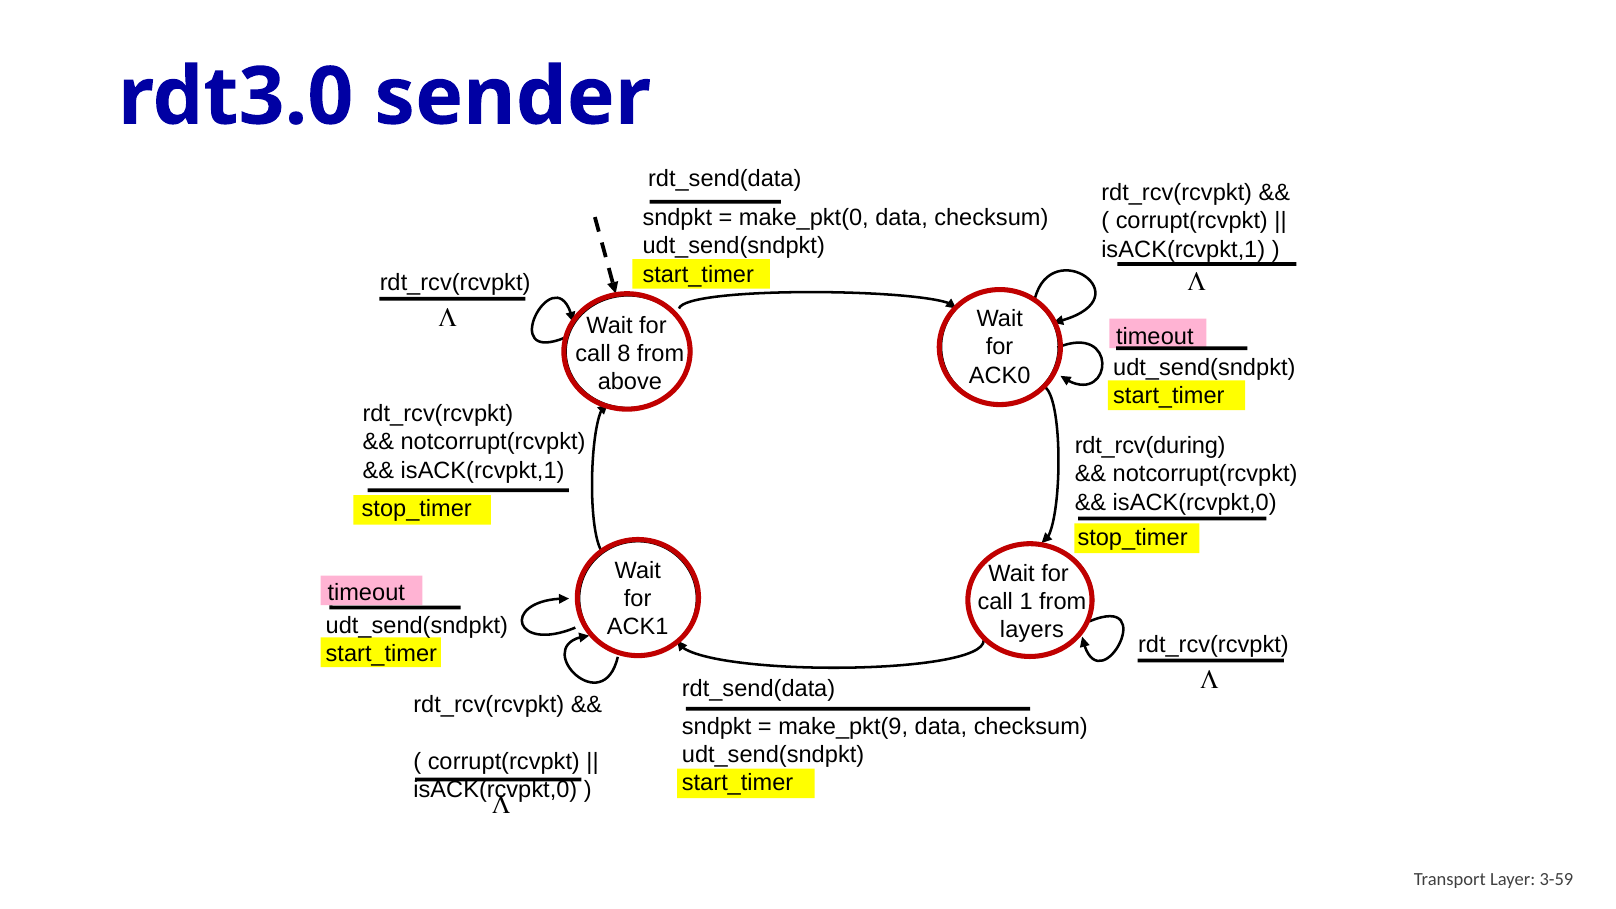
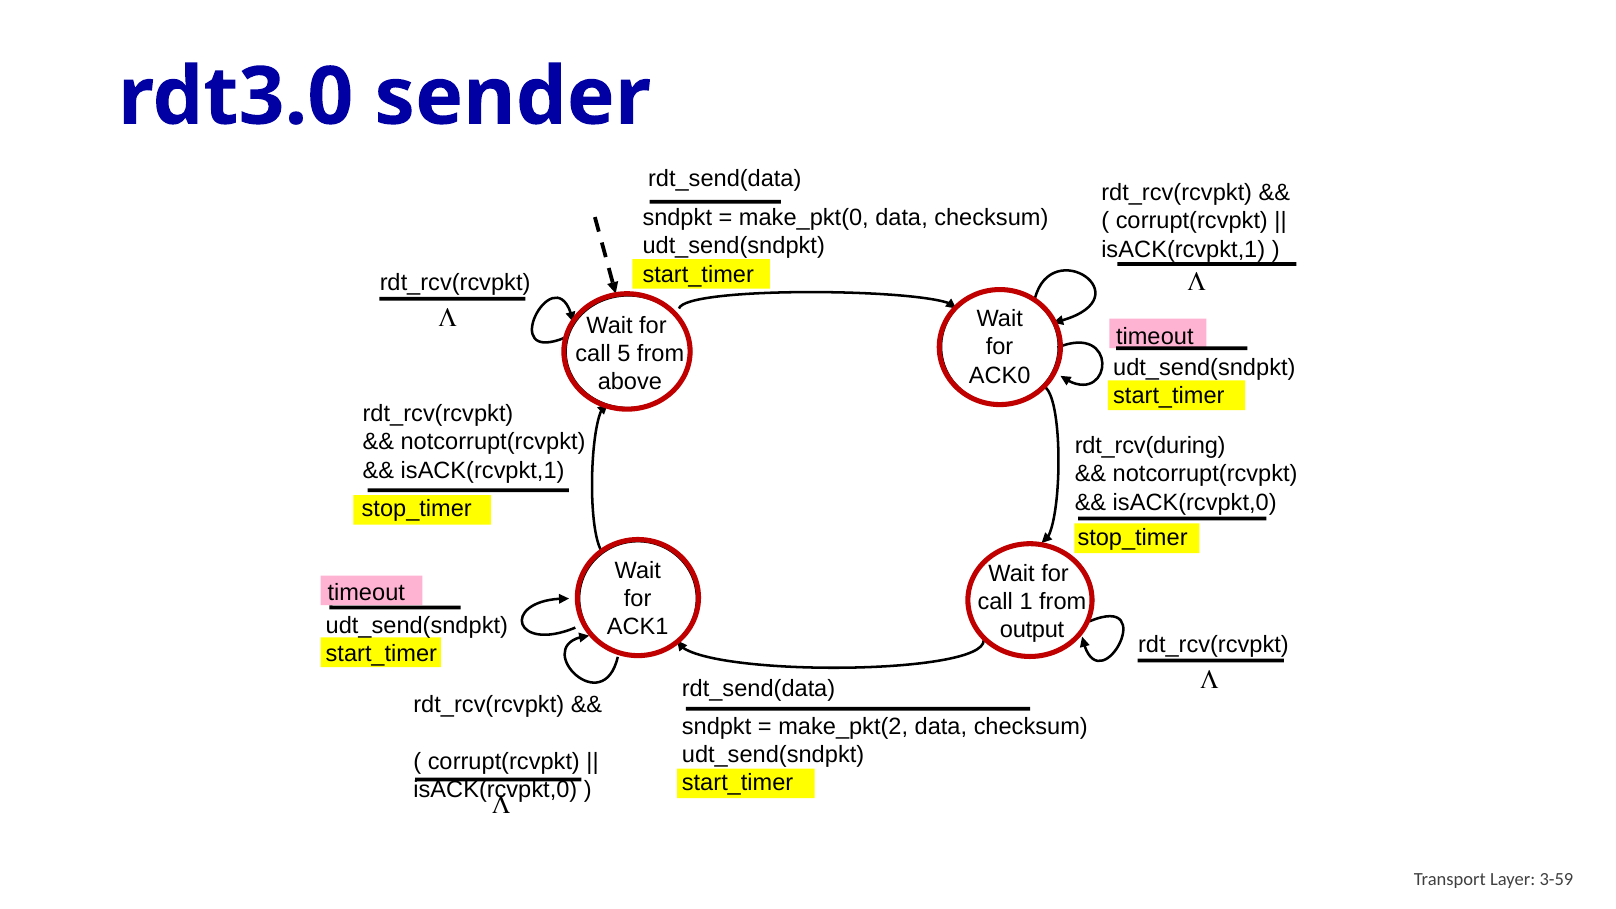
8: 8 -> 5 (624, 354)
layers: layers -> output (1032, 630)
make_pkt(9: make_pkt(9 -> make_pkt(2 (843, 727)
